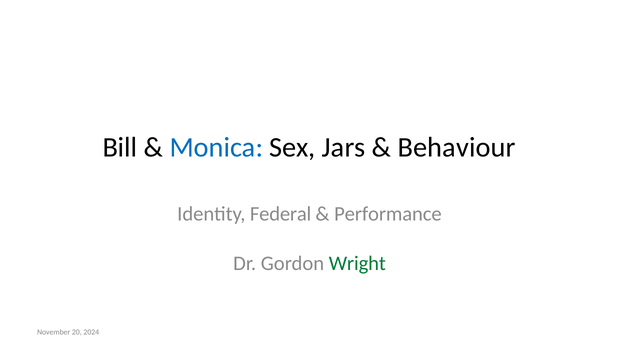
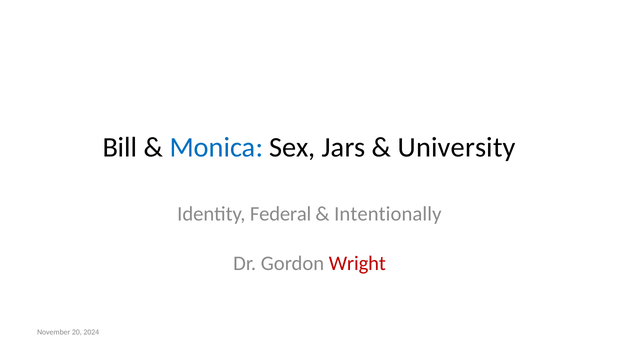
Behaviour: Behaviour -> University (457, 147)
Performance: Performance -> Intentionally (388, 214)
Wright colour: green -> red (357, 264)
